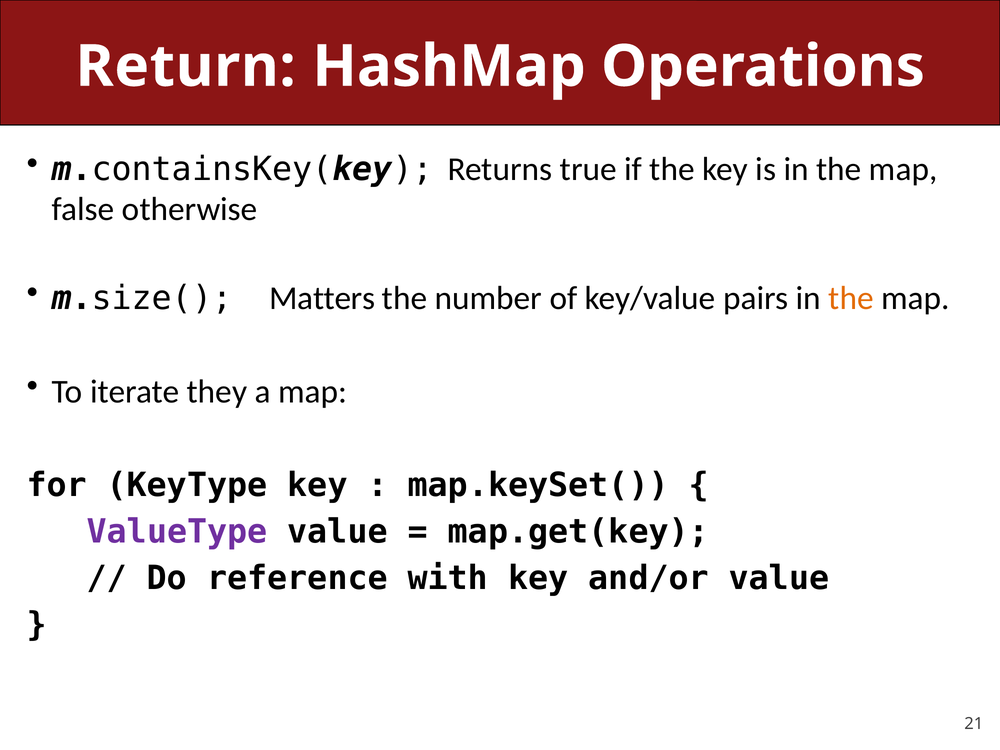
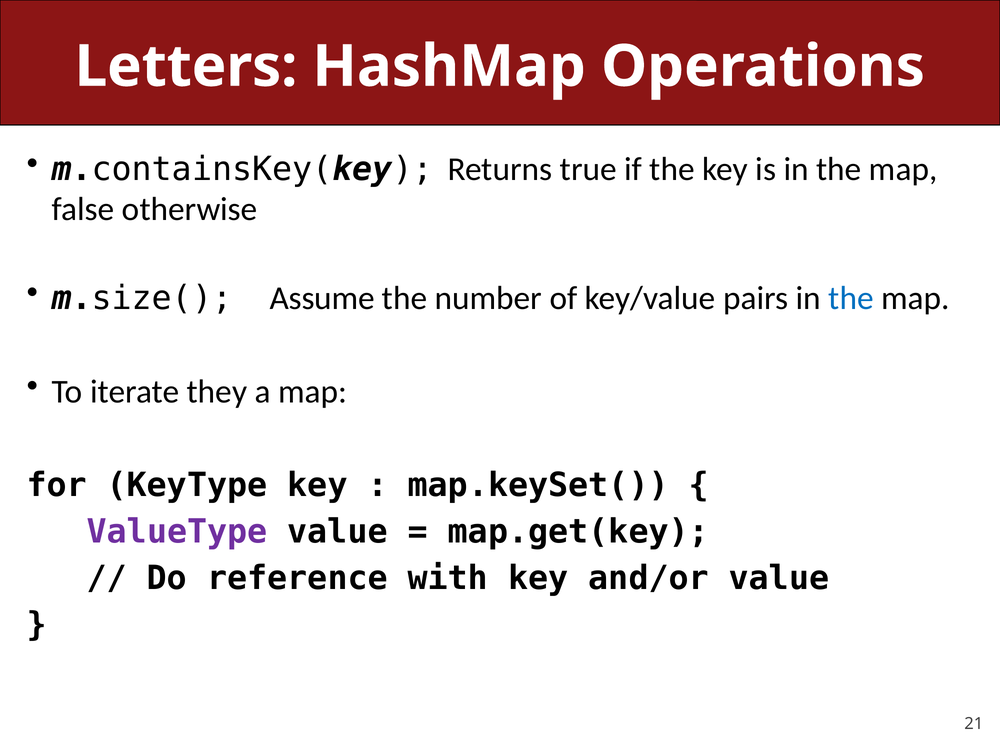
Return: Return -> Letters (186, 67)
Matters: Matters -> Assume (322, 298)
the colour: orange -> blue (851, 298)
